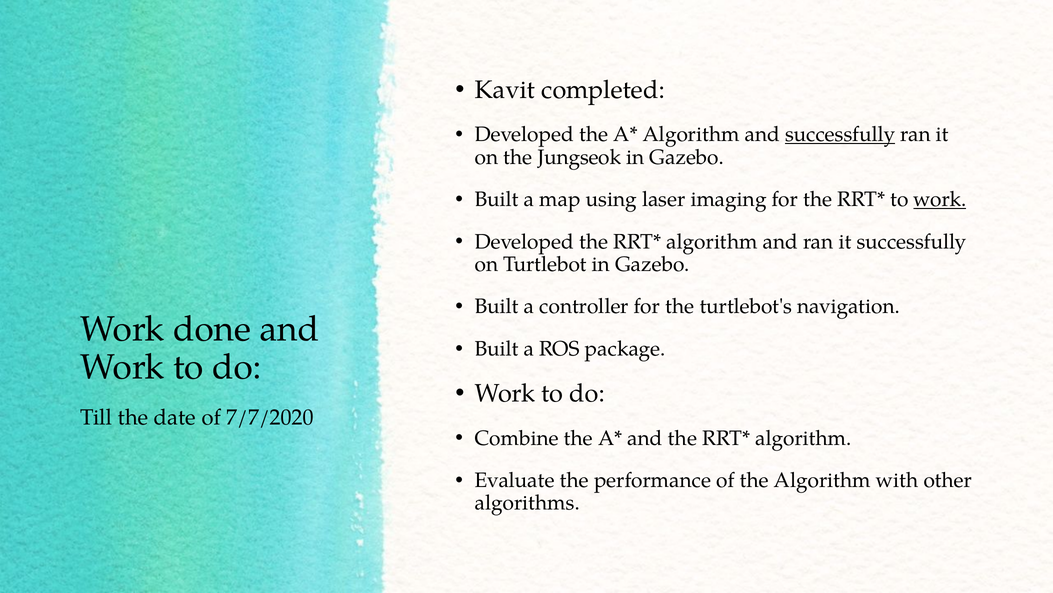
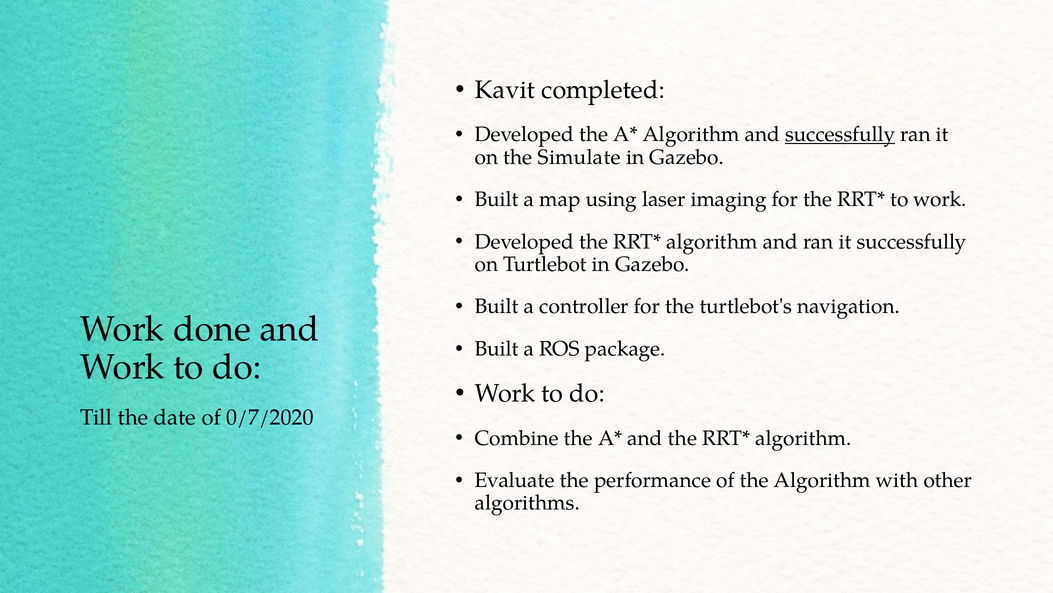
Jungseok: Jungseok -> Simulate (579, 157)
work underline: present -> none (940, 199)
7/7/2020: 7/7/2020 -> 0/7/2020 (270, 417)
